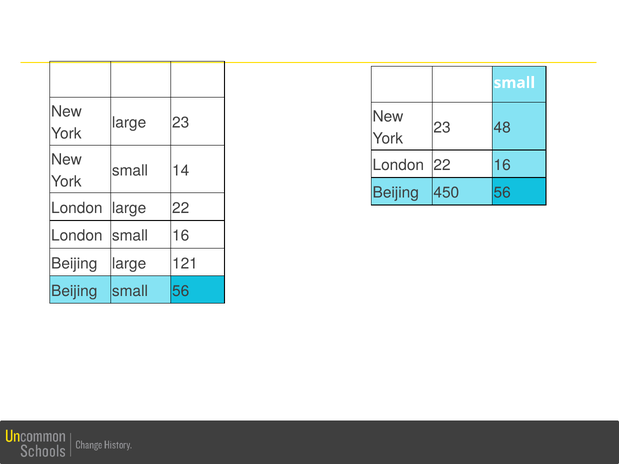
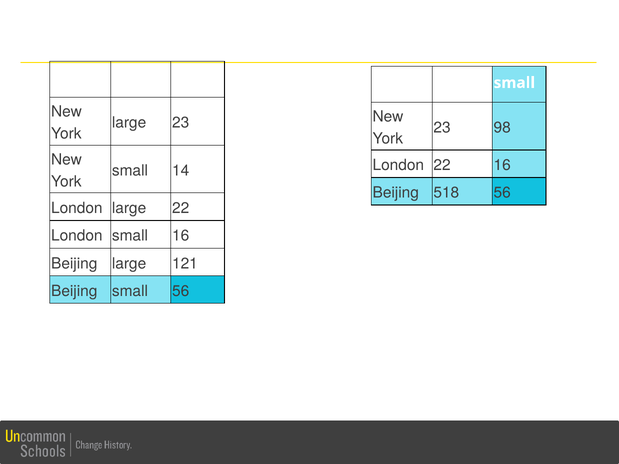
48: 48 -> 98 (502, 128)
450: 450 -> 518 (446, 193)
